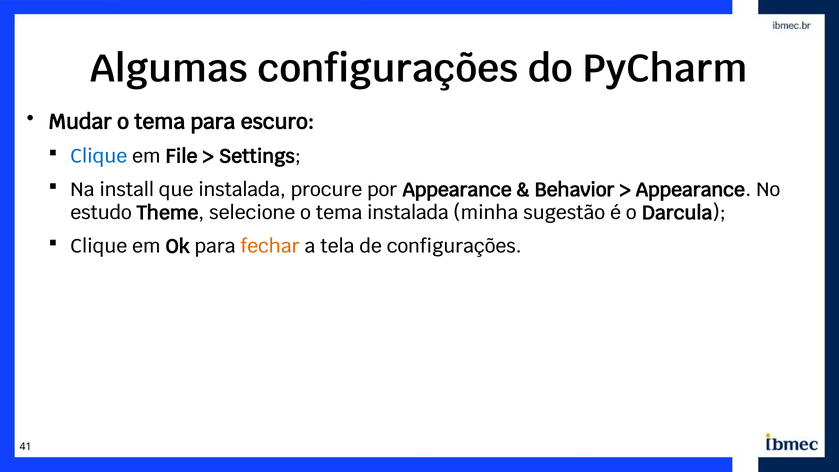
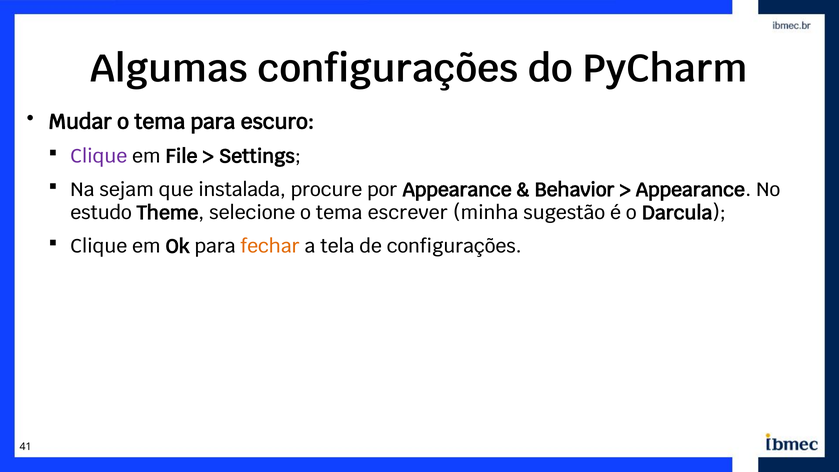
Clique colour: blue -> purple (99, 156)
install: install -> sejam (127, 190)
tema instalada: instalada -> escrever (408, 213)
